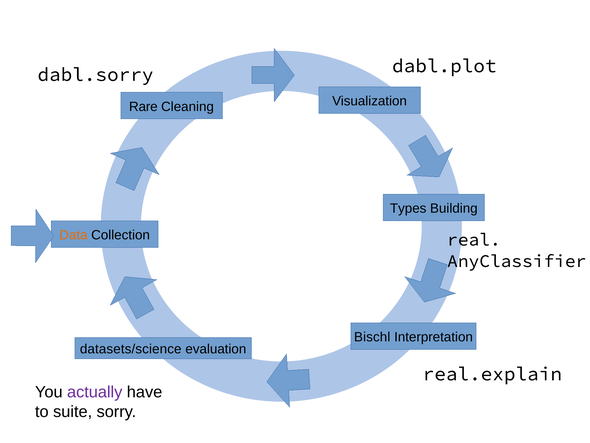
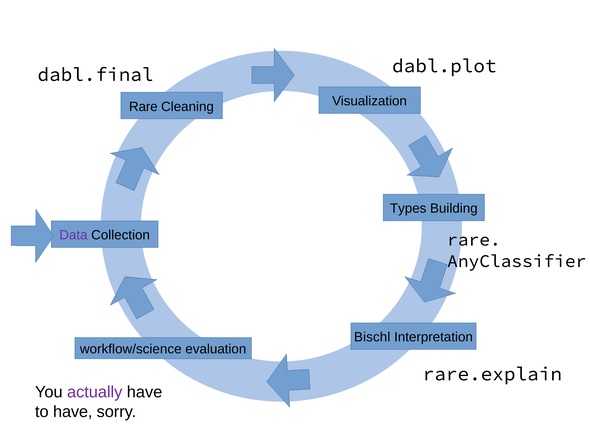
dabl.sorry: dabl.sorry -> dabl.final (96, 74)
Data colour: orange -> purple (73, 235)
real: real -> rare (474, 239)
datasets/science: datasets/science -> workflow/science (131, 349)
real.explain: real.explain -> rare.explain (492, 373)
to suite: suite -> have (73, 411)
